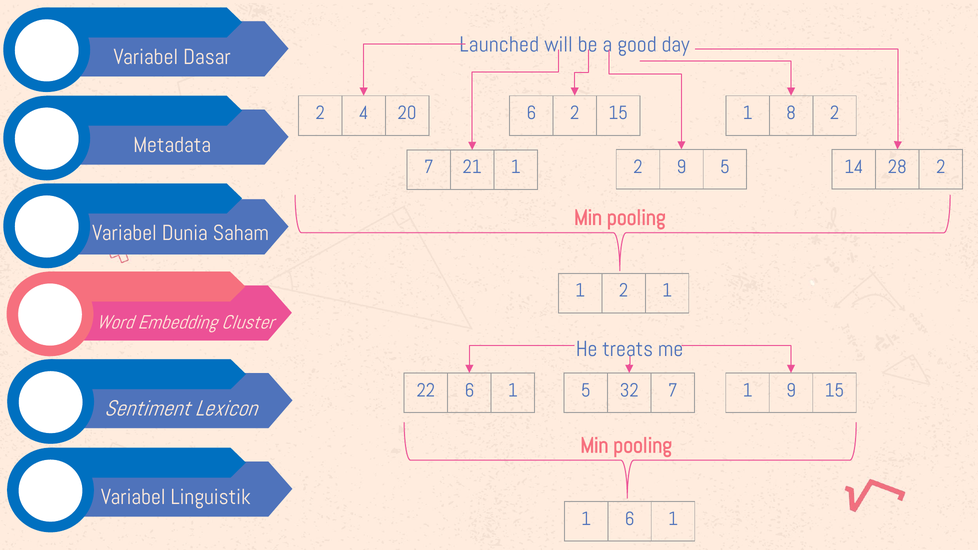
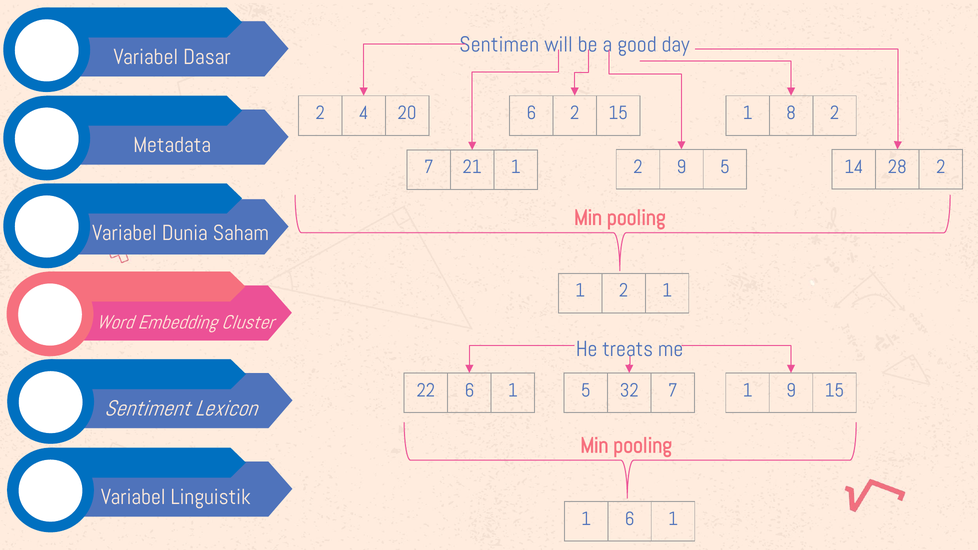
Launched: Launched -> Sentimen (499, 45)
